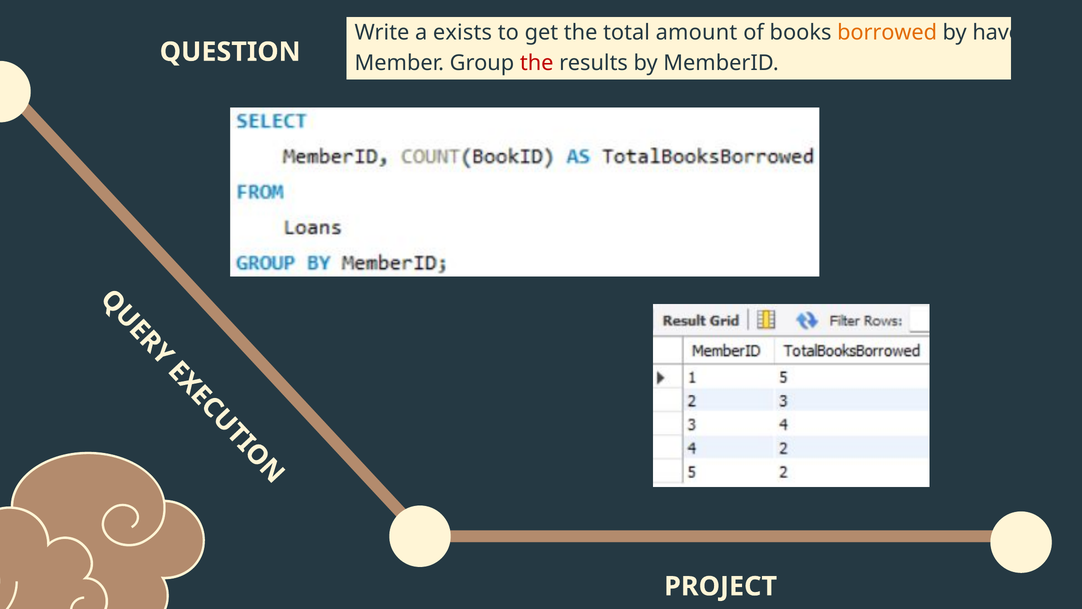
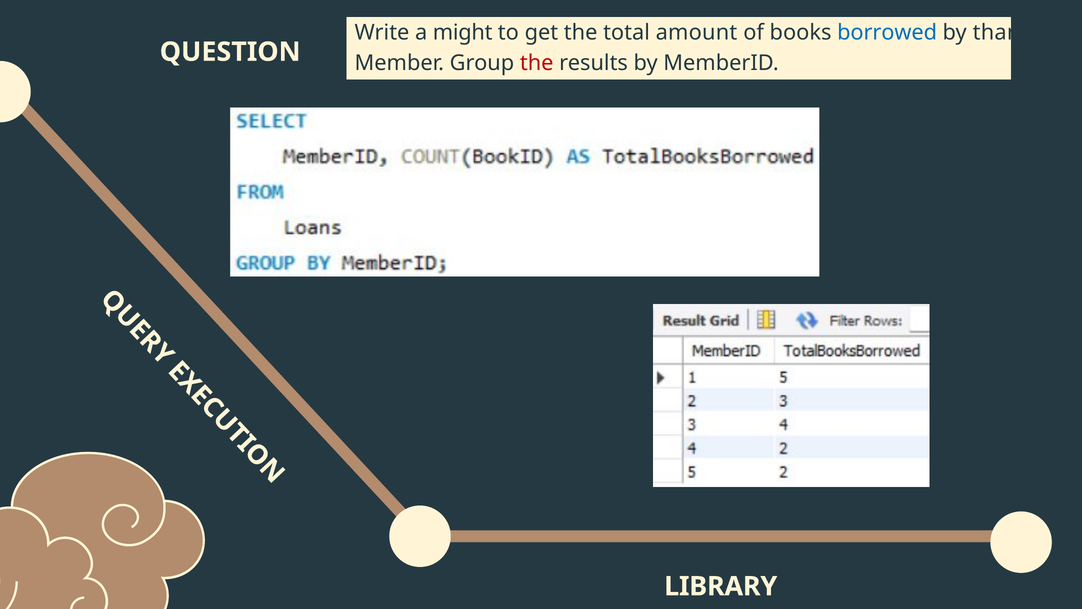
exists: exists -> might (463, 33)
borrowed colour: orange -> blue (887, 33)
have: have -> than (997, 33)
PROJECT: PROJECT -> LIBRARY (721, 586)
